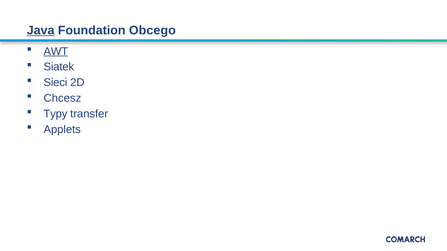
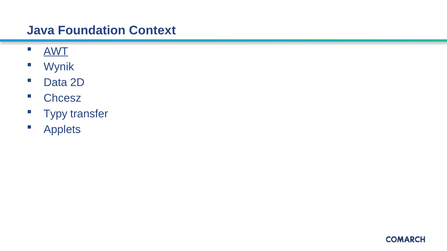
Java underline: present -> none (41, 30)
Obcego: Obcego -> Context (152, 30)
Siatek: Siatek -> Wynik (59, 67)
Sieci: Sieci -> Data (55, 83)
